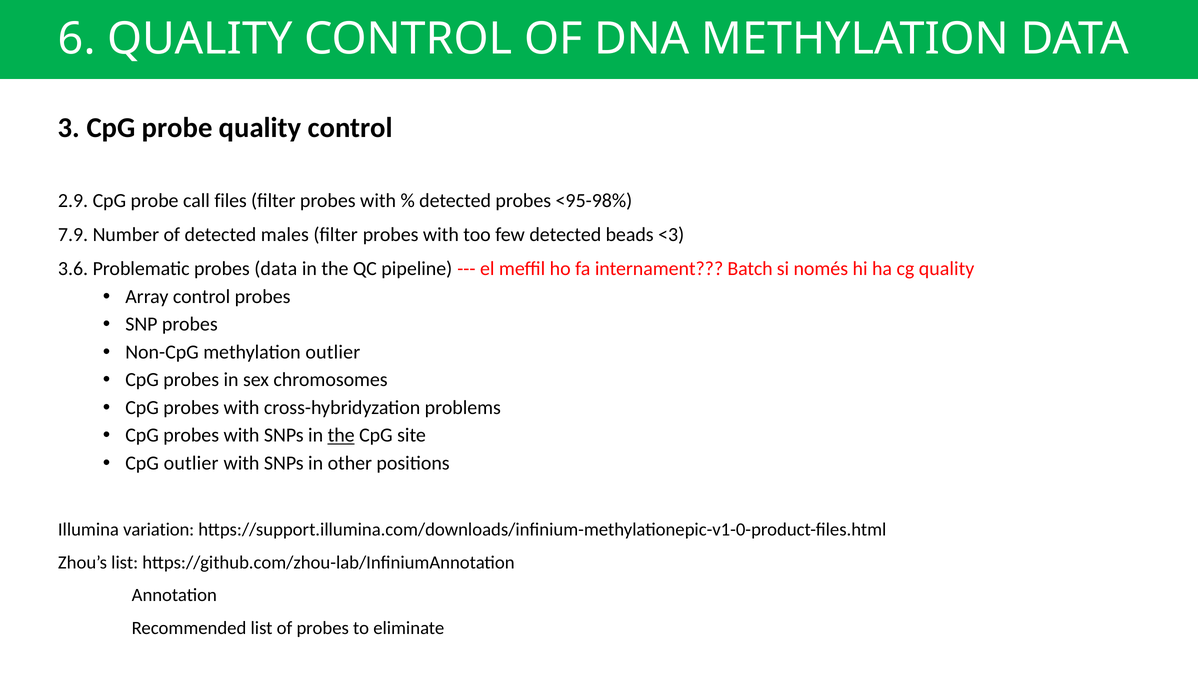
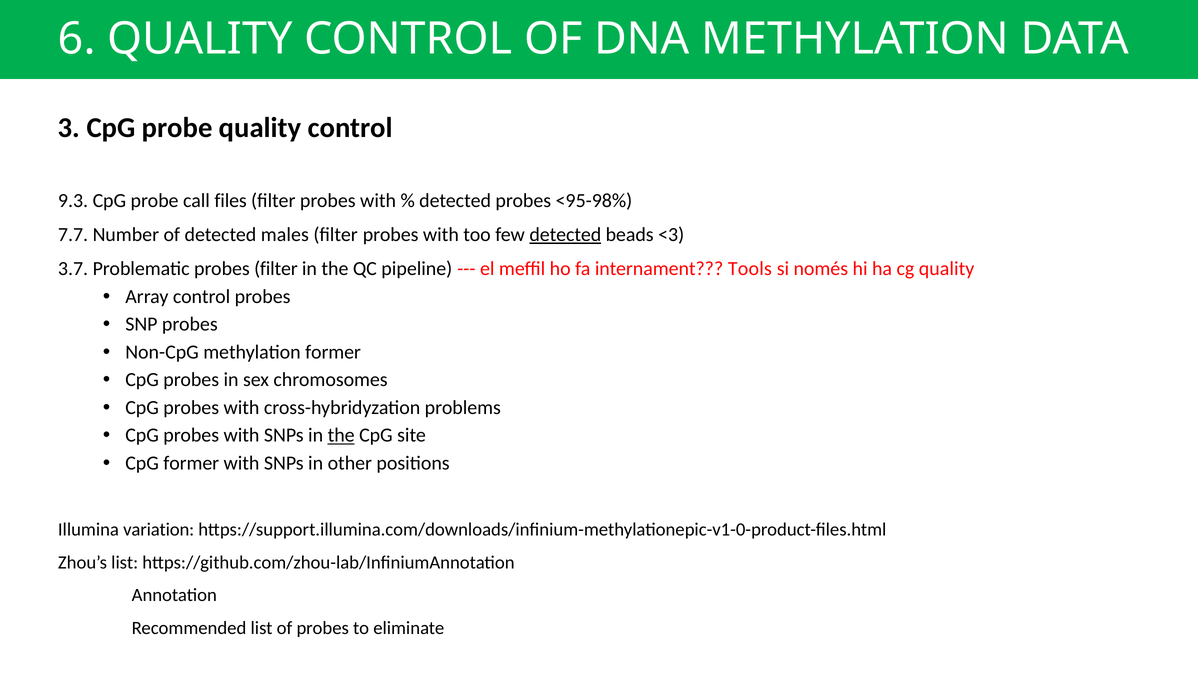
2.9: 2.9 -> 9.3 (73, 201)
7.9: 7.9 -> 7.7 (73, 235)
detected underline: none -> present (565, 235)
3.6: 3.6 -> 3.7 (73, 269)
probes data: data -> filter (276, 269)
Batch: Batch -> Tools (750, 269)
methylation outlier: outlier -> former (333, 352)
CpG outlier: outlier -> former (191, 463)
